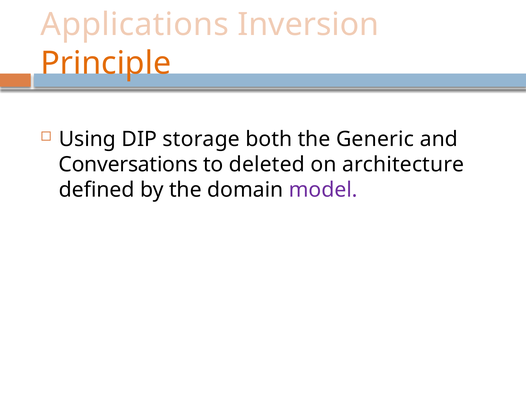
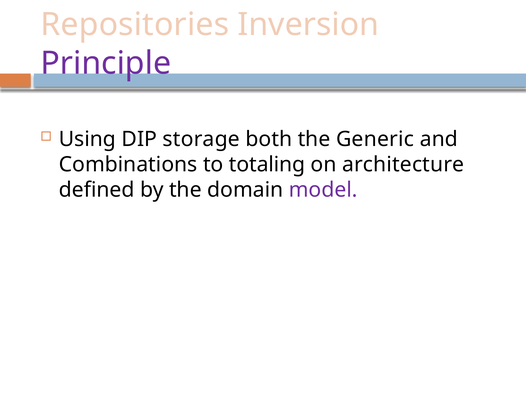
Applications: Applications -> Repositories (135, 25)
Principle colour: orange -> purple (106, 63)
Conversations: Conversations -> Combinations (128, 165)
deleted: deleted -> totaling (267, 165)
